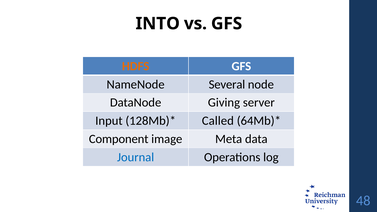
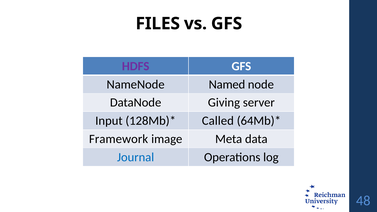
INTO: INTO -> FILES (158, 24)
HDFS colour: orange -> purple (136, 66)
Several: Several -> Named (227, 84)
Component: Component -> Framework (119, 139)
